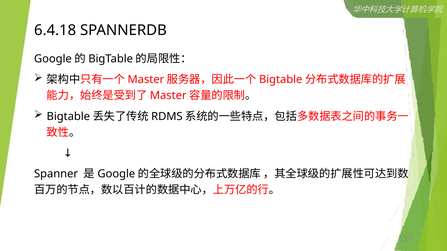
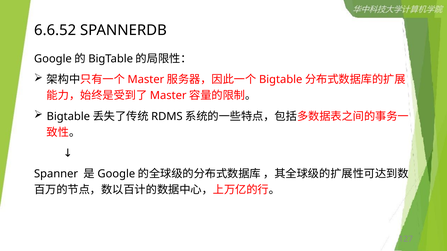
6.4.18: 6.4.18 -> 6.6.52 (55, 30)
